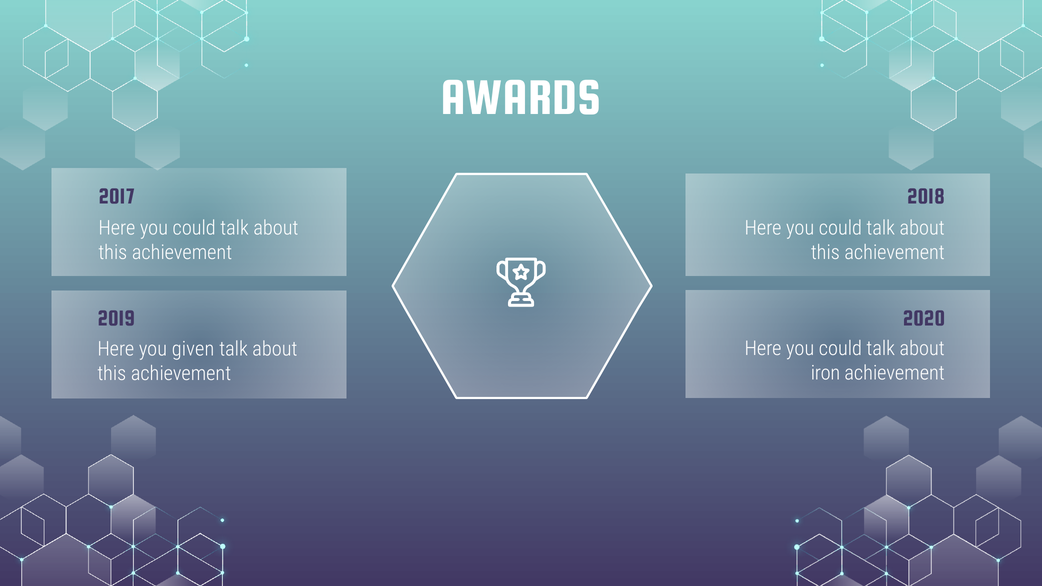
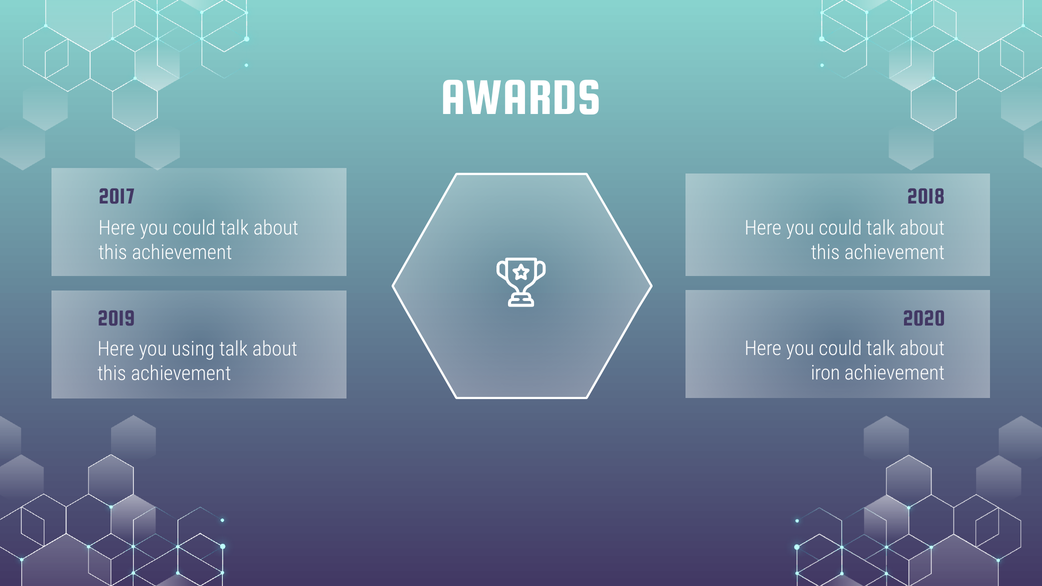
given: given -> using (193, 349)
